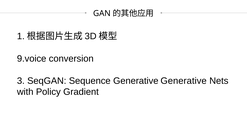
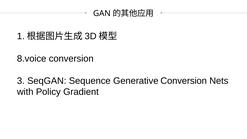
9.voice: 9.voice -> 8.voice (32, 59)
Generative Generative: Generative -> Conversion (184, 81)
